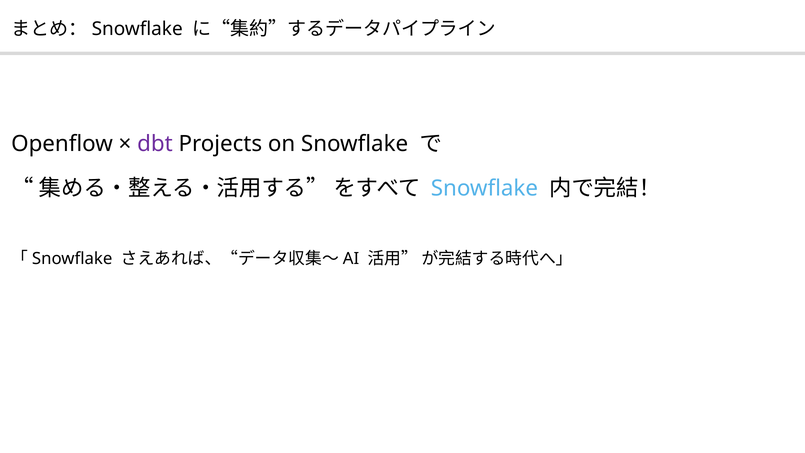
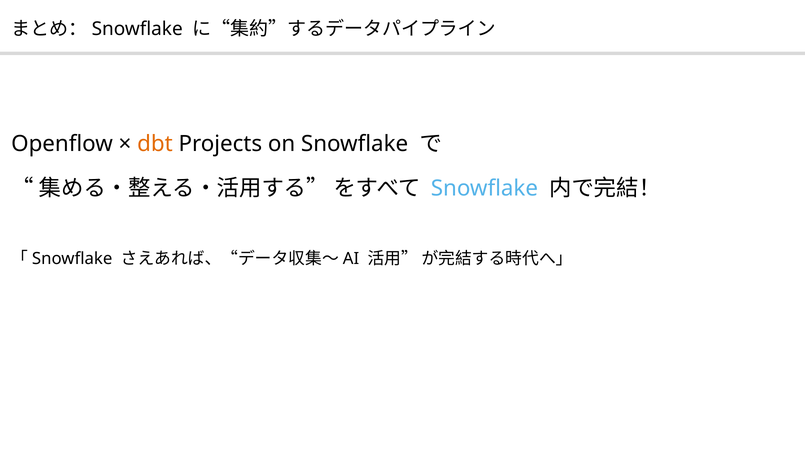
dbt colour: purple -> orange (155, 144)
